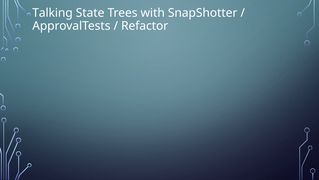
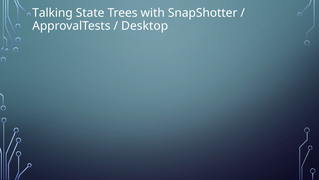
Refactor: Refactor -> Desktop (145, 26)
